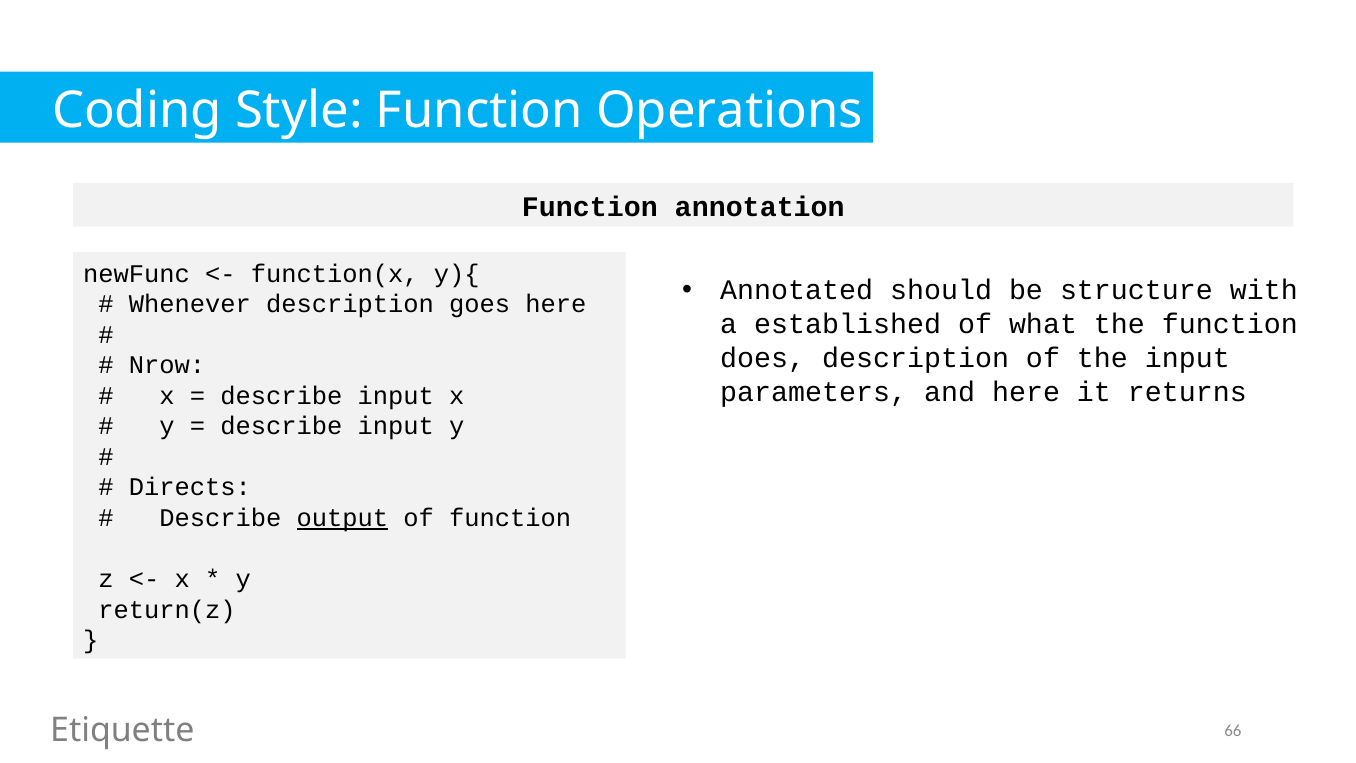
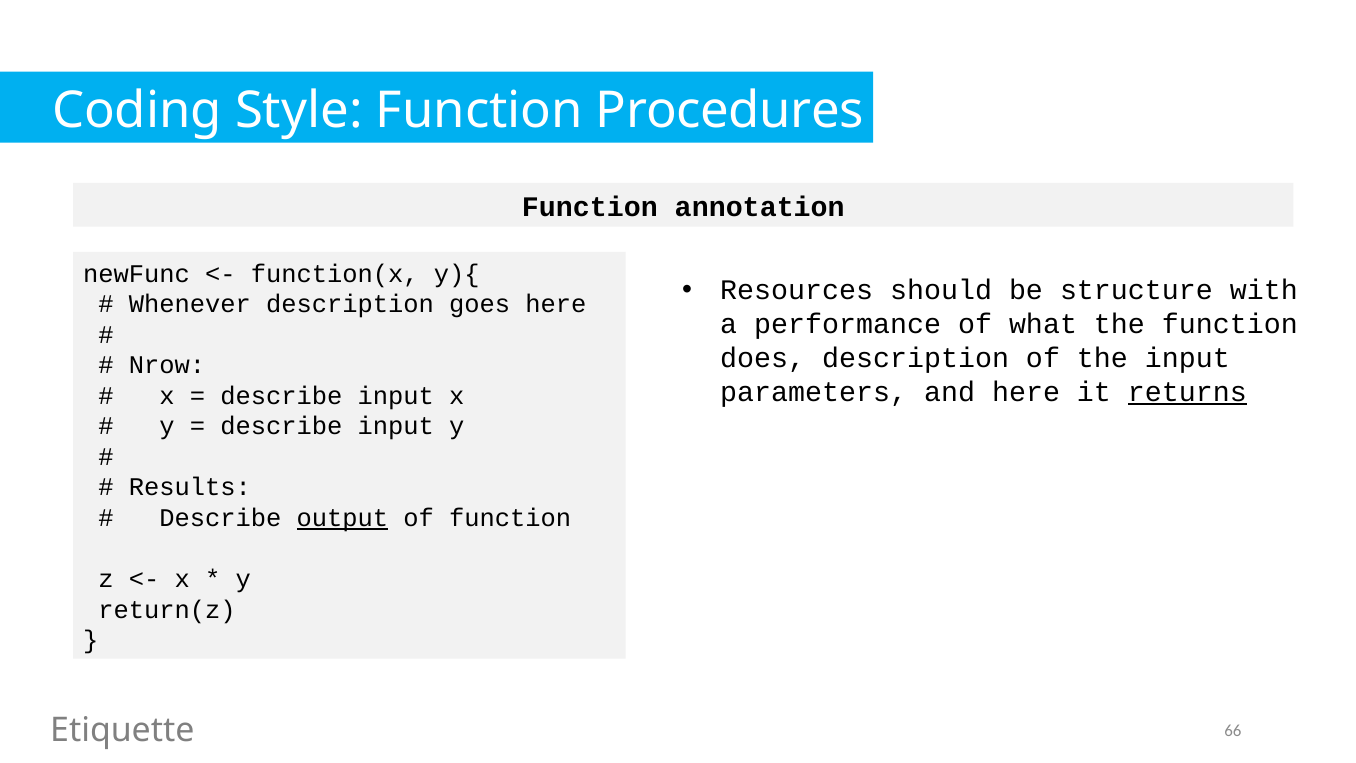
Operations: Operations -> Procedures (730, 111)
Annotated: Annotated -> Resources (797, 290)
established: established -> performance (848, 324)
returns underline: none -> present (1187, 392)
Directs: Directs -> Results (190, 487)
